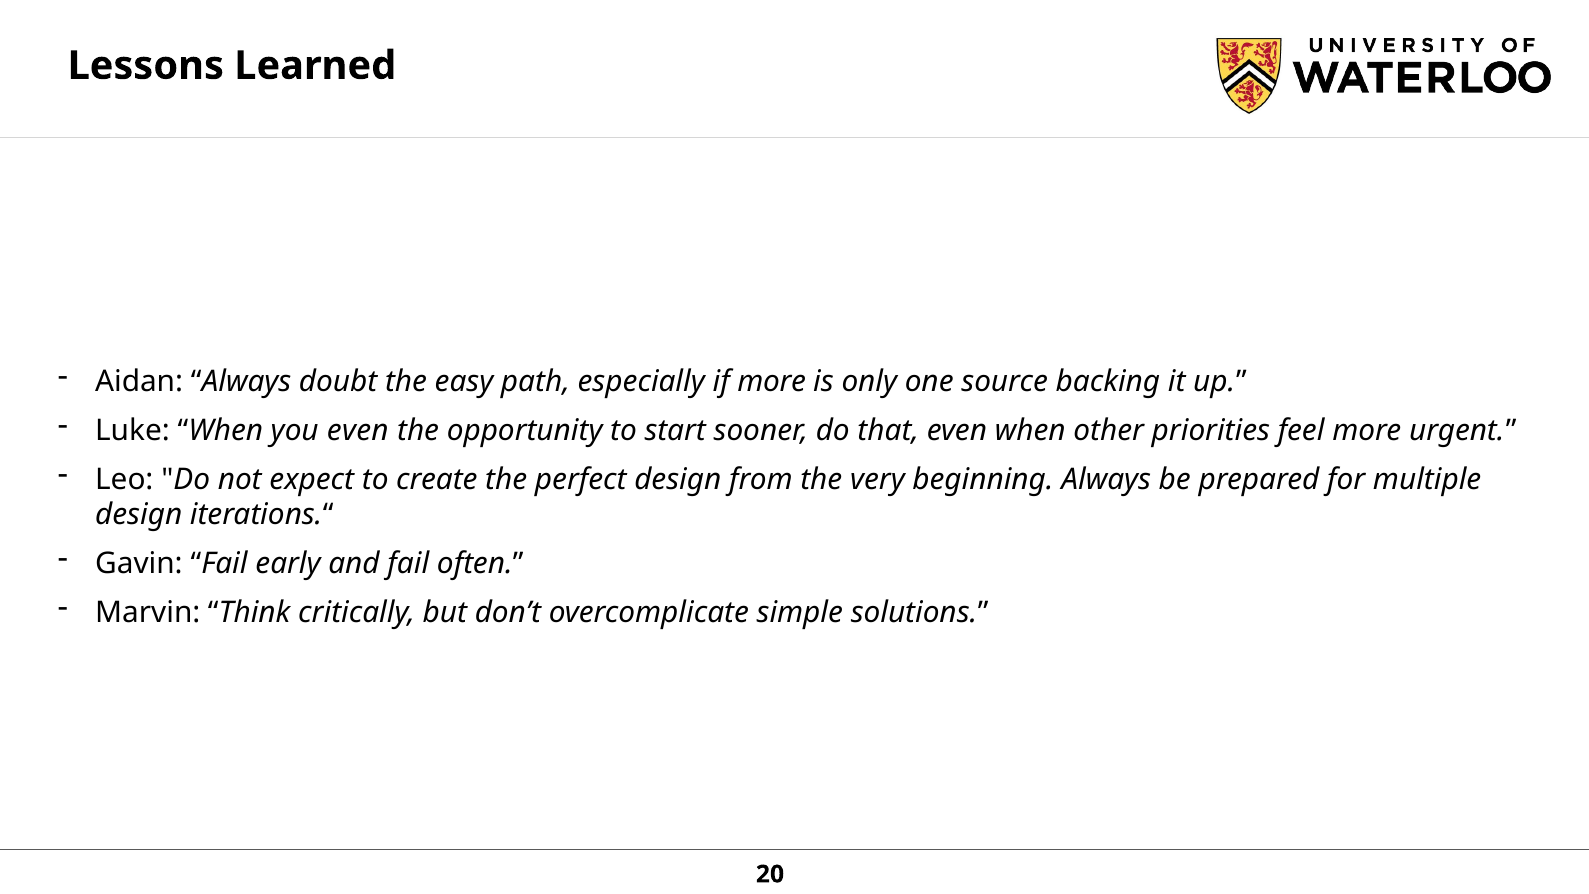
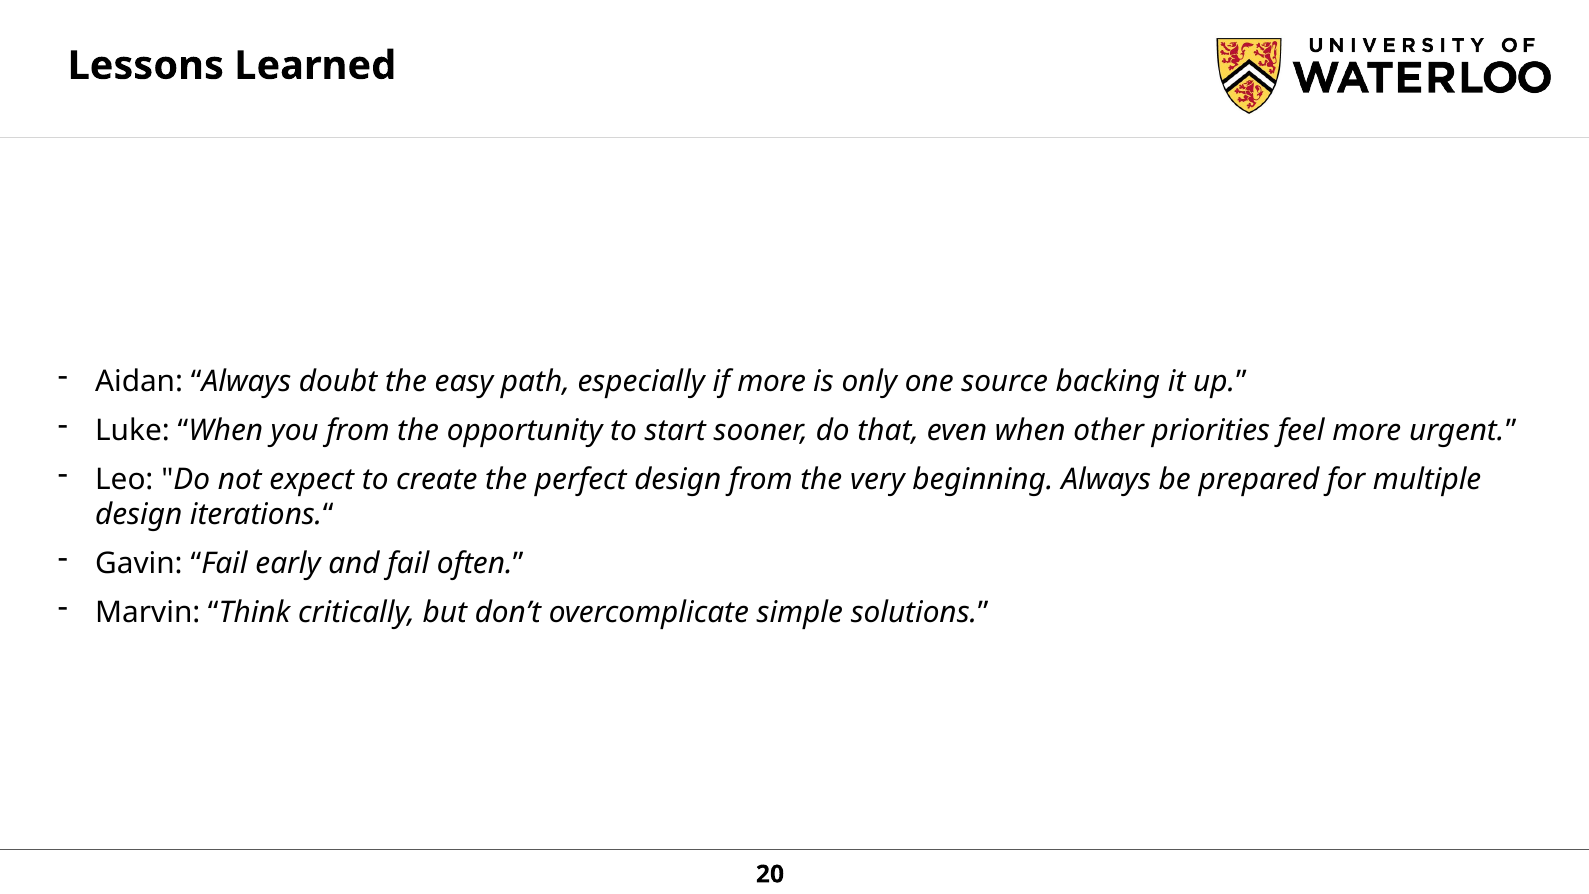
you even: even -> from (358, 430)
